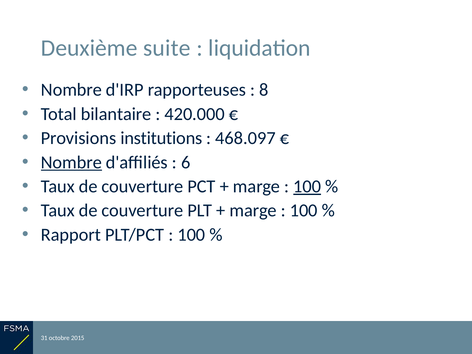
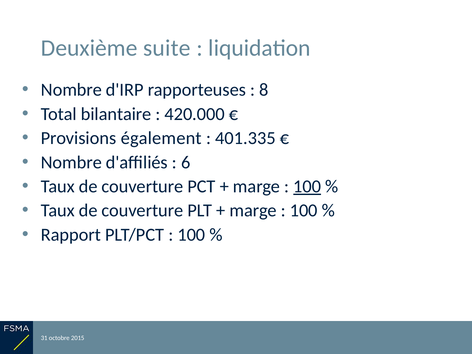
institutions: institutions -> également (161, 138)
468.097: 468.097 -> 401.335 (245, 138)
Nombre underline: present -> none (71, 162)
